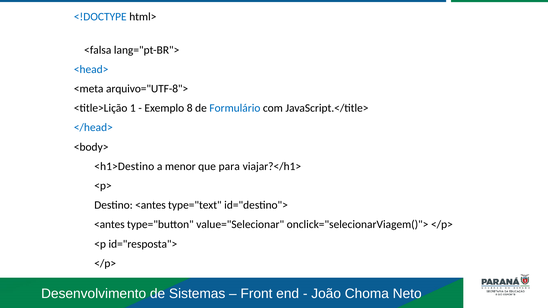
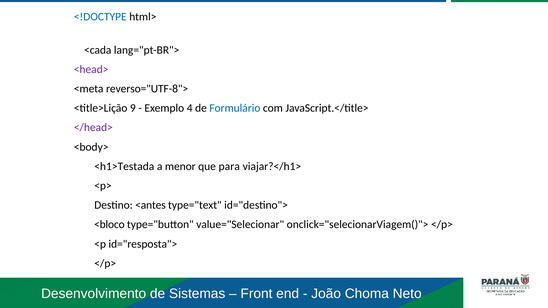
<falsa: <falsa -> <cada (98, 50)
<head> colour: blue -> purple (91, 69)
arquivo="UTF-8">: arquivo="UTF-8"> -> reverso="UTF-8"> (147, 89)
1: 1 -> 9 (133, 108)
8: 8 -> 4 (190, 108)
</head> colour: blue -> purple (93, 128)
<h1>Destino: <h1>Destino -> <h1>Testada (124, 166)
<antes: <antes -> <bloco (109, 225)
